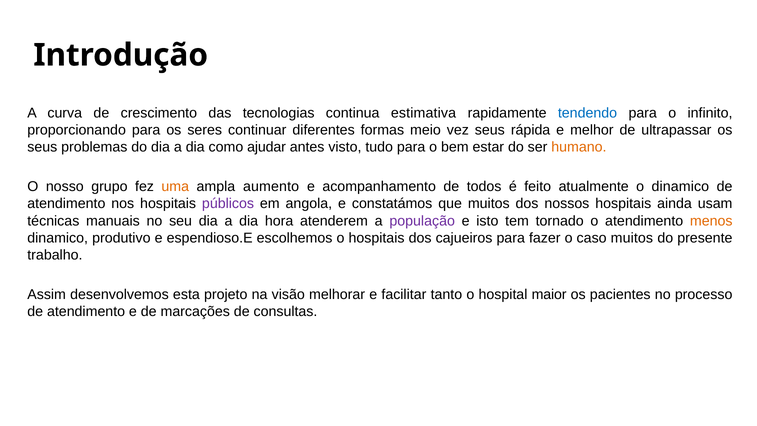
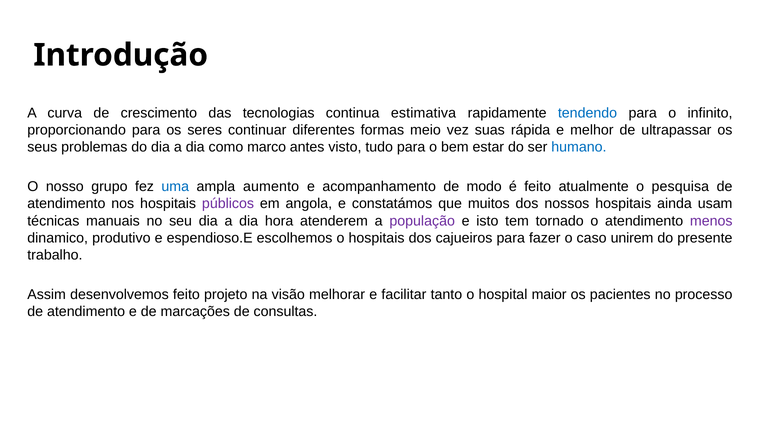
vez seus: seus -> suas (490, 130)
ajudar: ajudar -> marco (267, 147)
humano colour: orange -> blue (579, 147)
uma colour: orange -> blue (175, 187)
todos: todos -> modo (484, 187)
o dinamico: dinamico -> pesquisa (680, 187)
menos colour: orange -> purple (711, 221)
caso muitos: muitos -> unirem (632, 238)
desenvolvemos esta: esta -> feito (186, 295)
